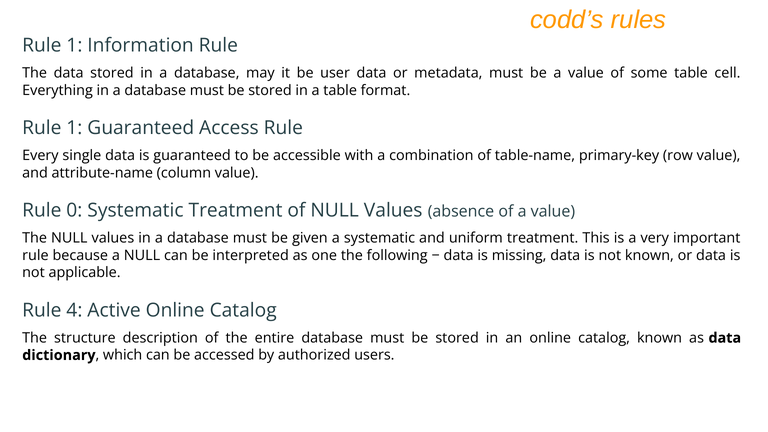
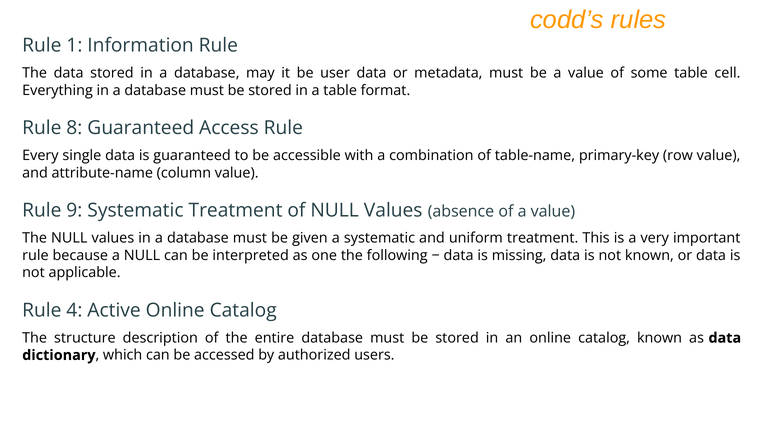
1: 1 -> 8 (74, 128)
0: 0 -> 9 (74, 211)
